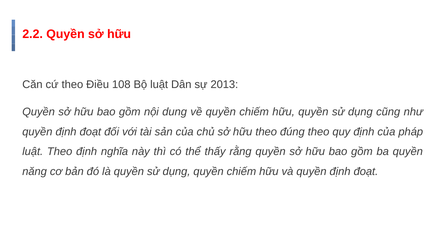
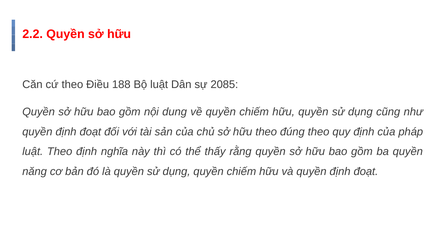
108: 108 -> 188 (121, 85)
2013: 2013 -> 2085 (224, 85)
